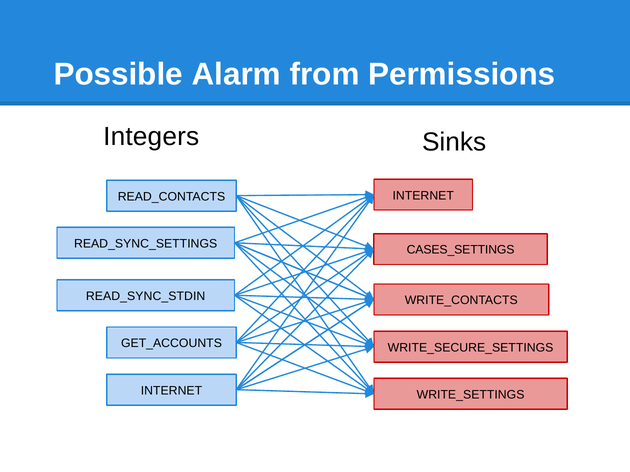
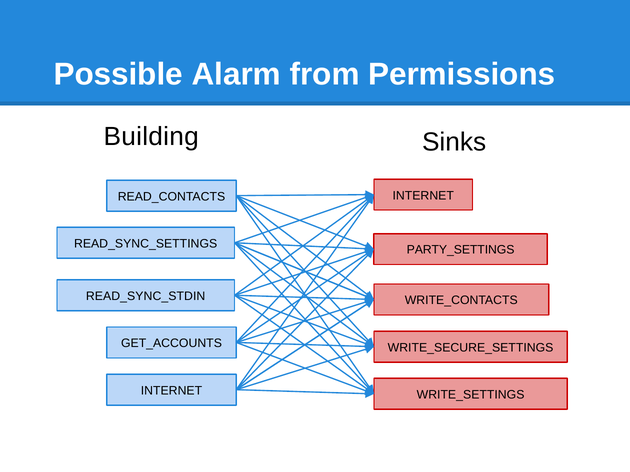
Integers: Integers -> Building (151, 137)
CASES_SETTINGS: CASES_SETTINGS -> PARTY_SETTINGS (461, 250)
